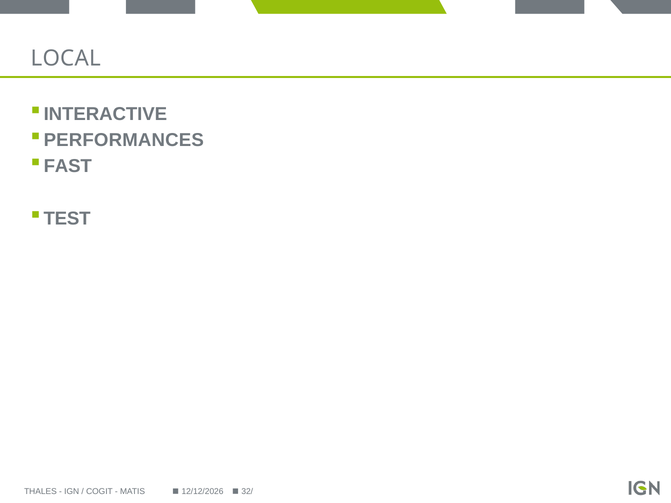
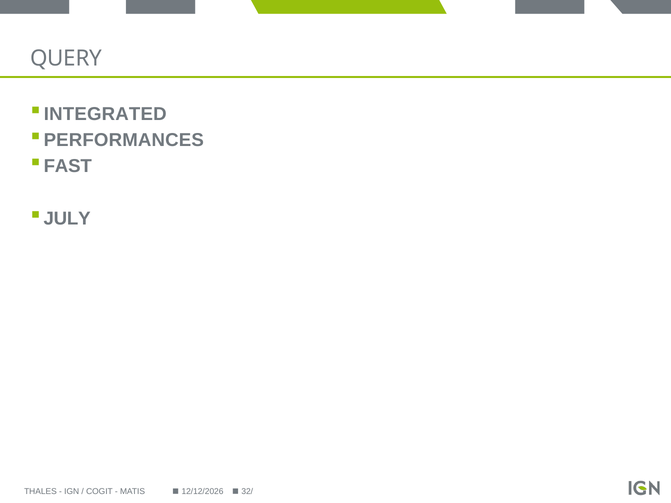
LOCAL: LOCAL -> QUERY (66, 58)
INTERACTIVE: INTERACTIVE -> INTEGRATED (105, 114)
TEST: TEST -> JULY (67, 219)
